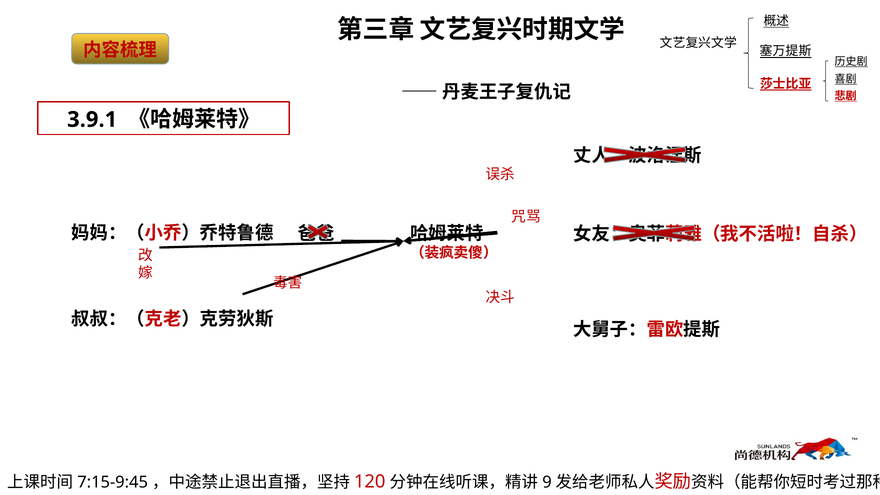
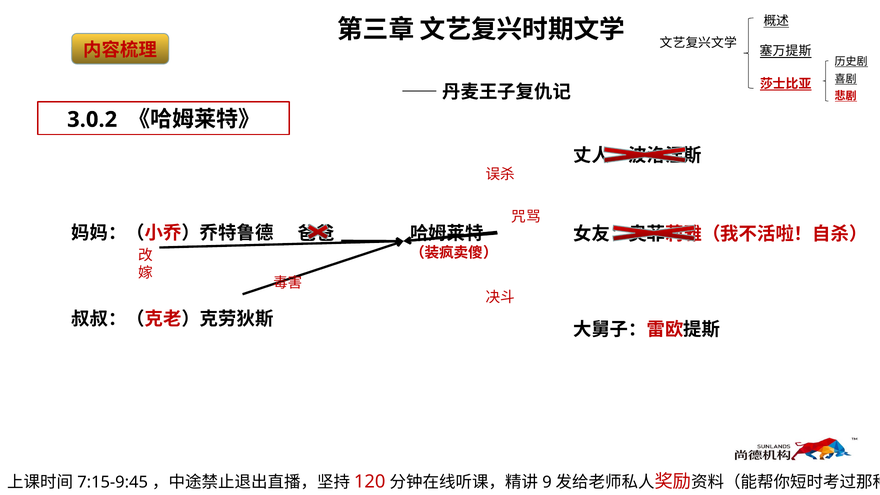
3.9.1: 3.9.1 -> 3.0.2 (92, 120)
